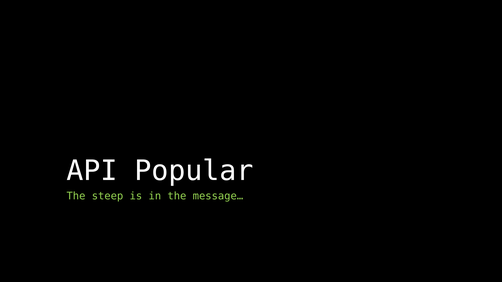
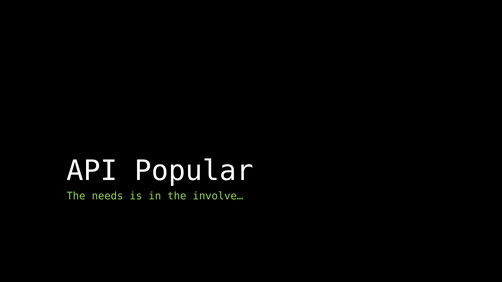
steep: steep -> needs (108, 196)
message…: message… -> involve… (218, 196)
